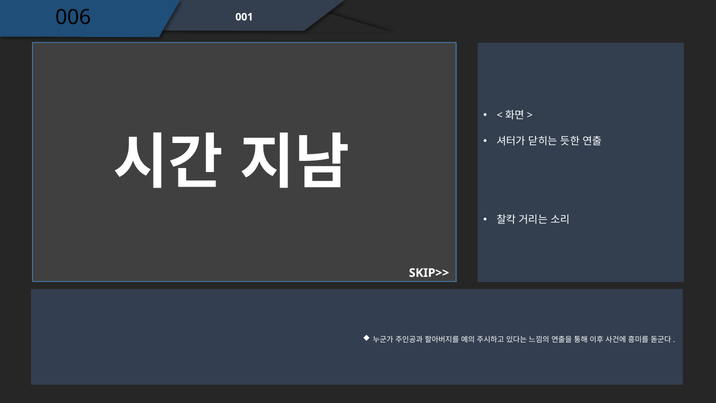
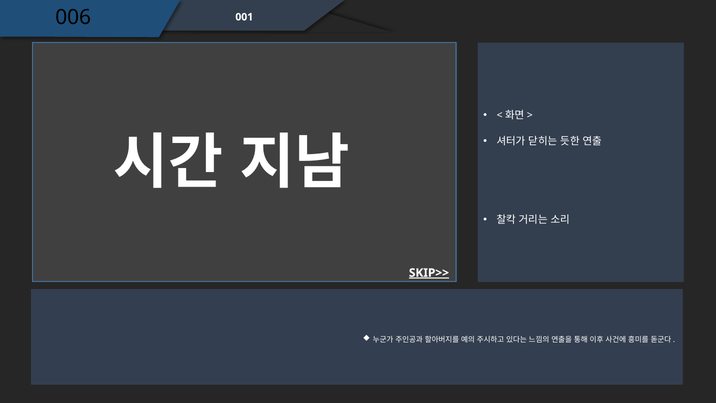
SKIP>> underline: none -> present (429, 273)
